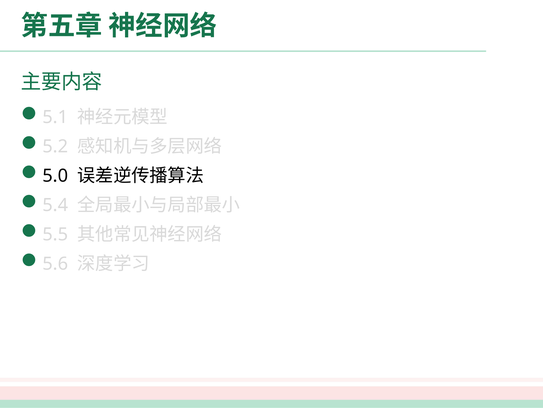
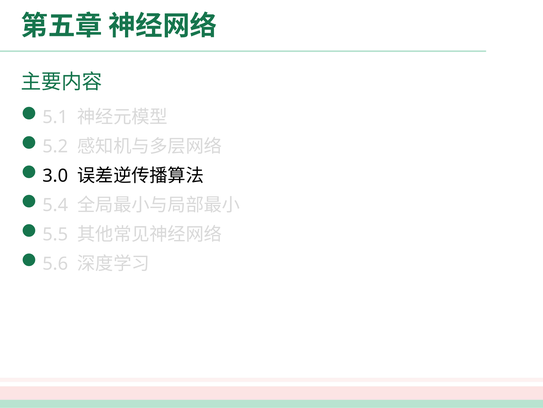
5.0: 5.0 -> 3.0 (55, 176)
